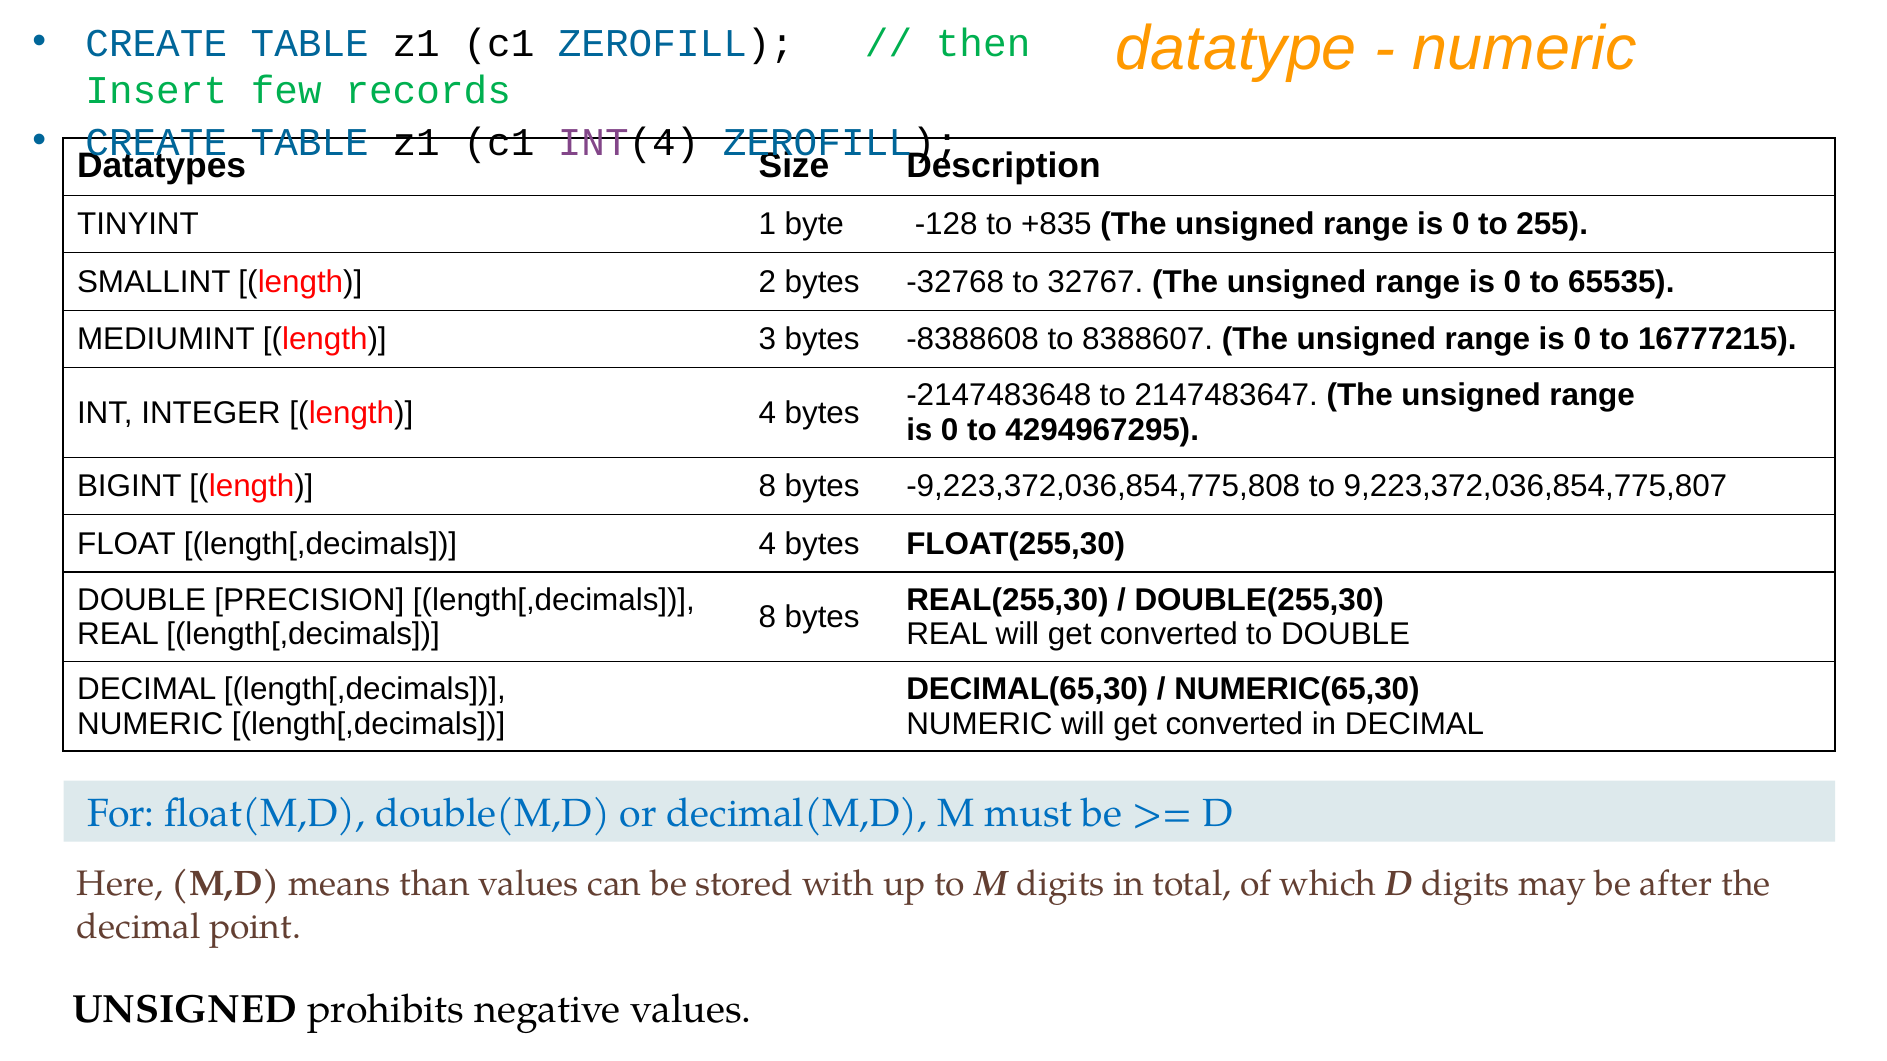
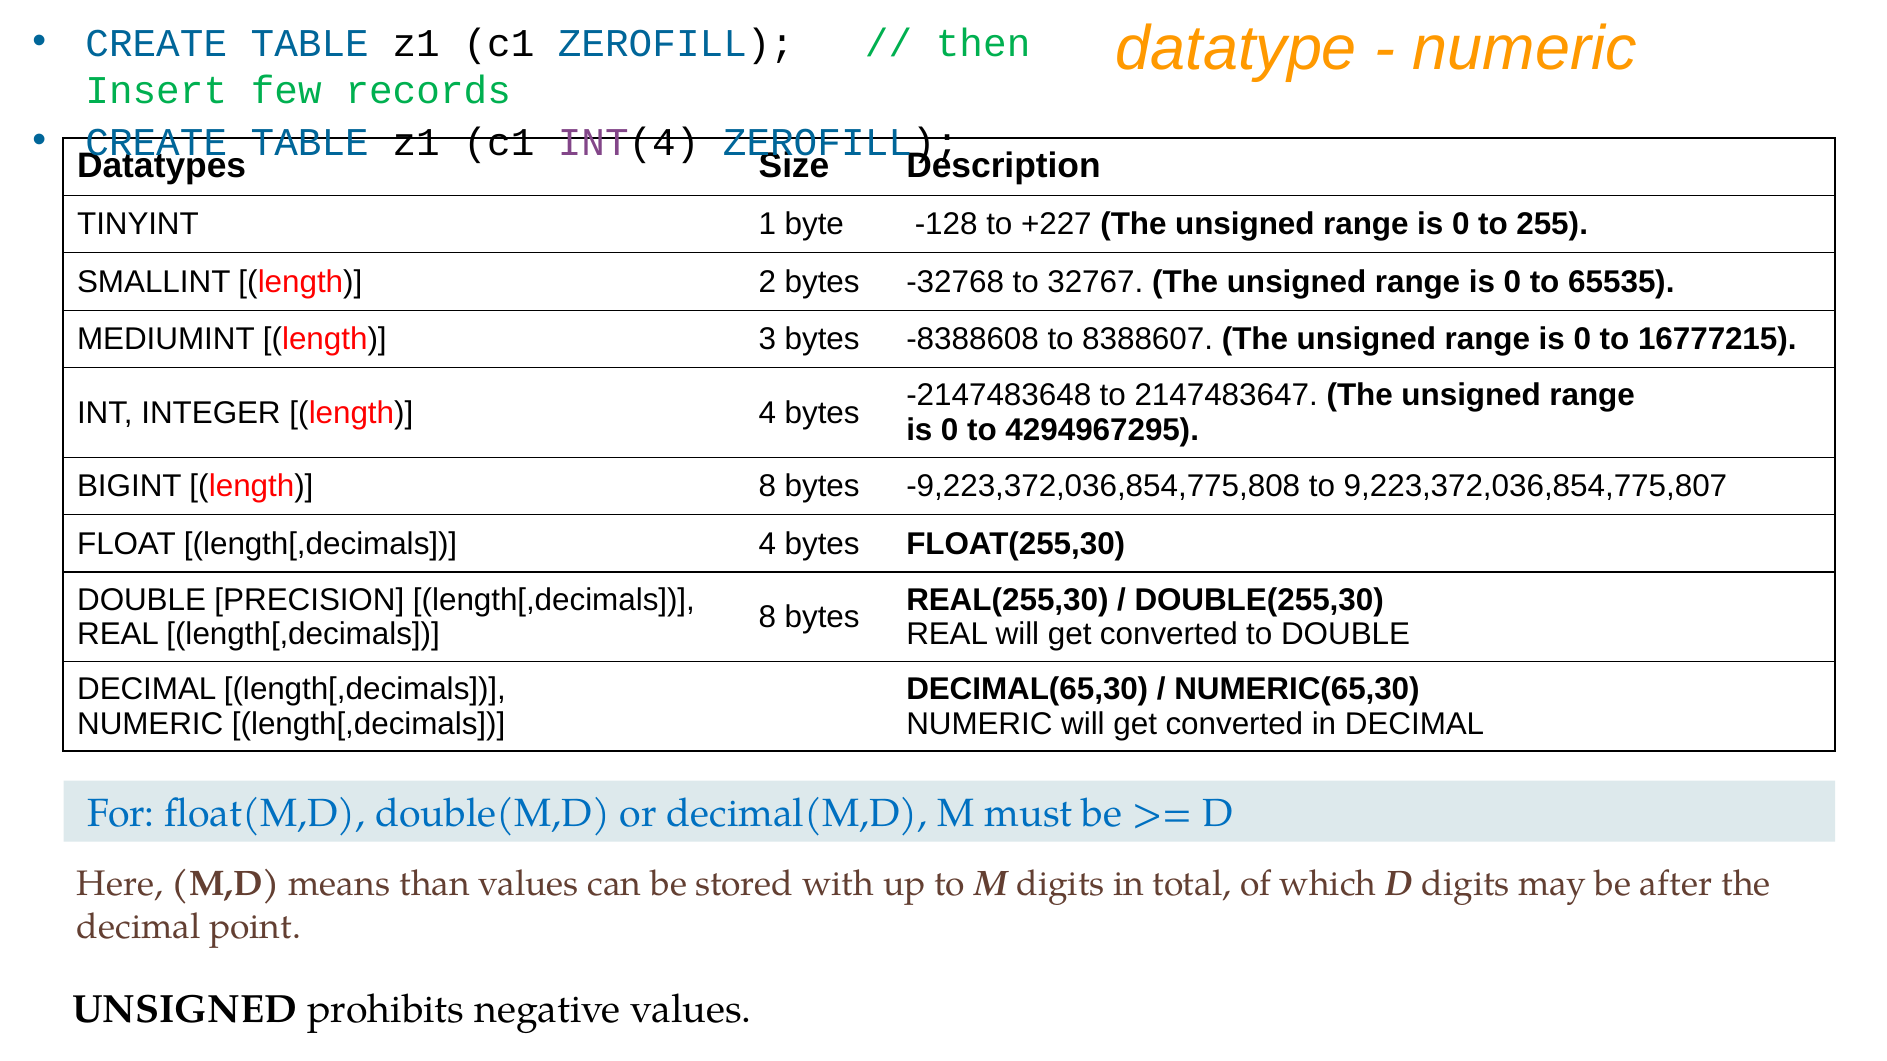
+835: +835 -> +227 (1056, 225)
